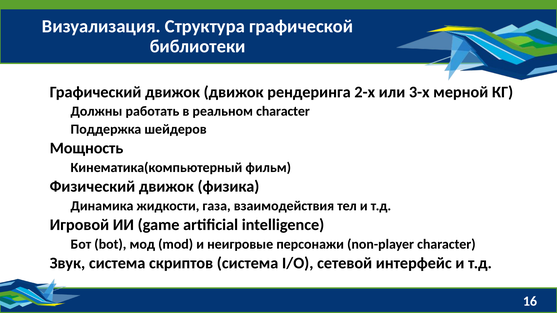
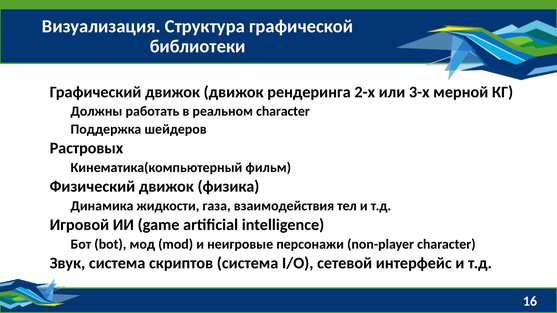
Мощность: Мощность -> Растровых (86, 148)
